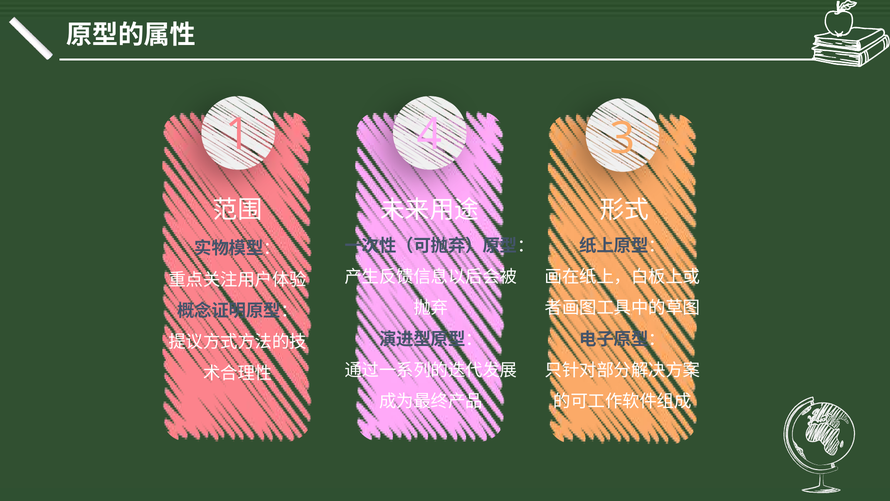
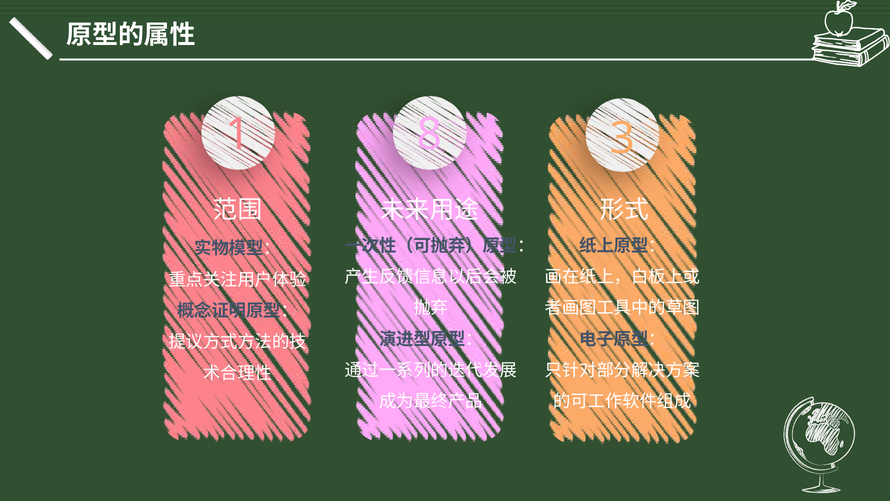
4: 4 -> 8 (430, 134)
